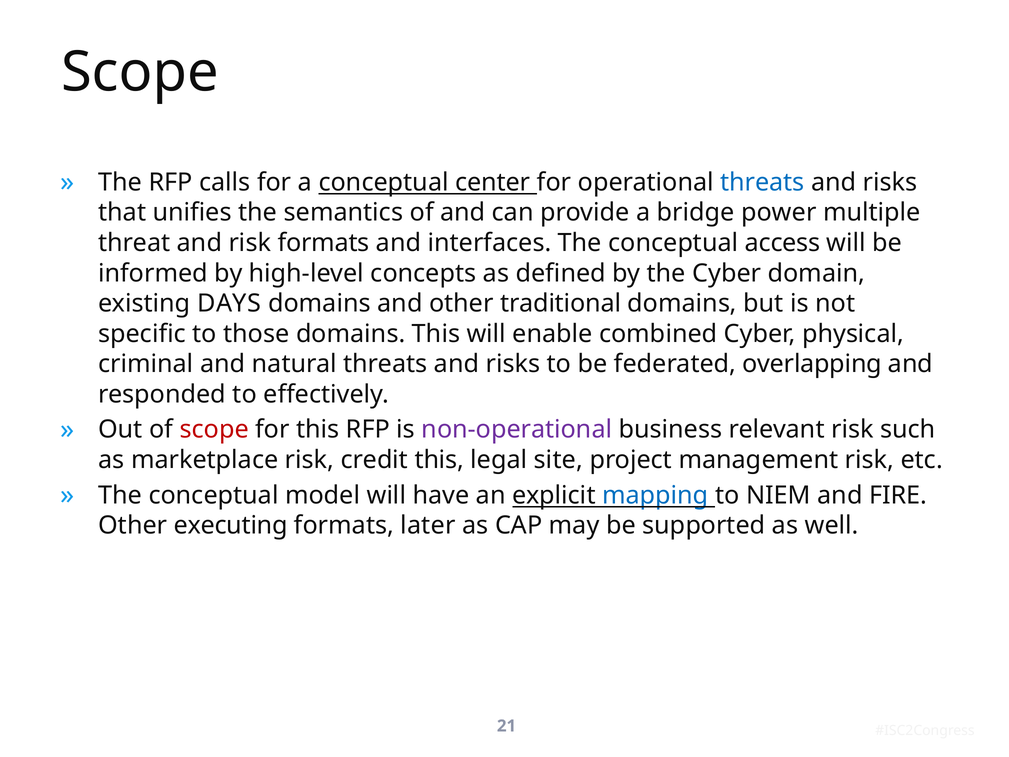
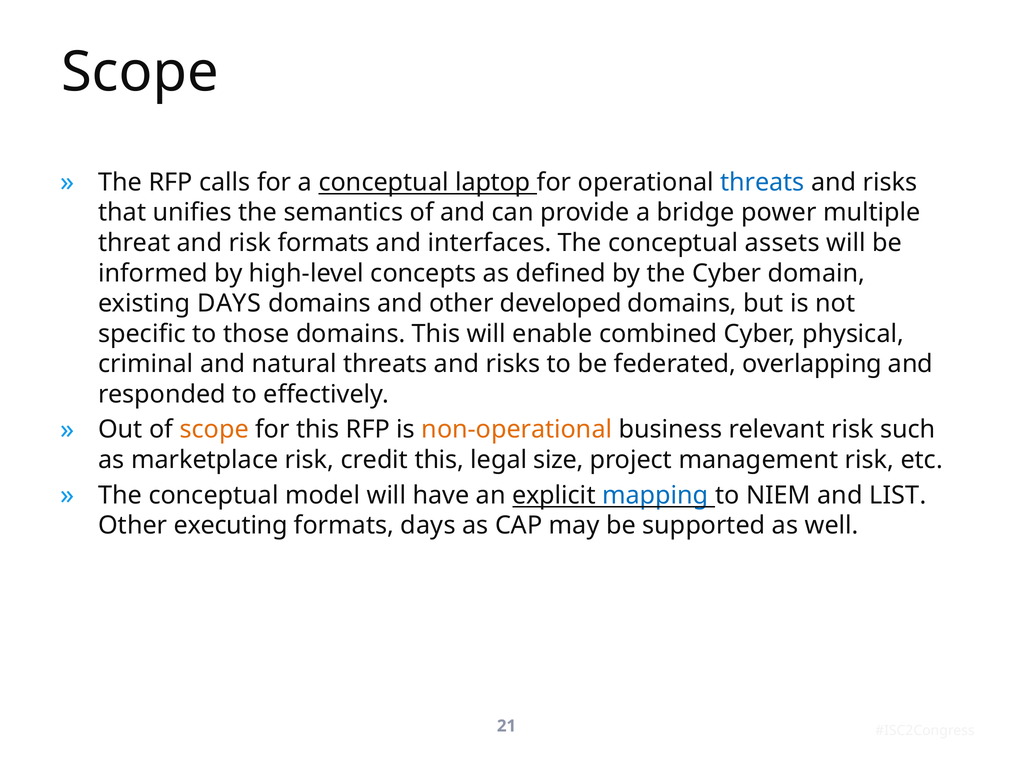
center: center -> laptop (493, 182)
access: access -> assets (782, 243)
traditional: traditional -> developed (561, 303)
scope colour: red -> orange (214, 430)
non-operational colour: purple -> orange (517, 430)
site: site -> size (559, 460)
FIRE: FIRE -> LIST (898, 495)
formats later: later -> days (428, 525)
